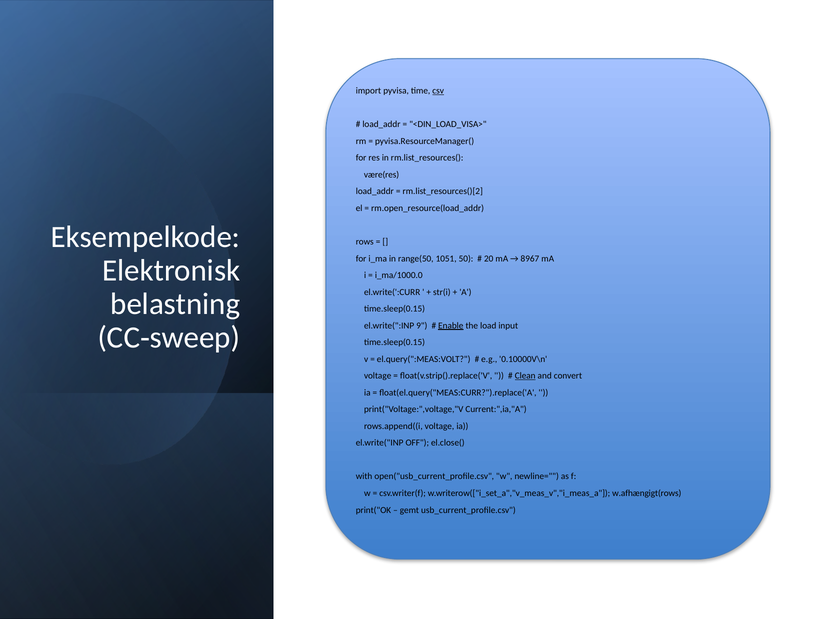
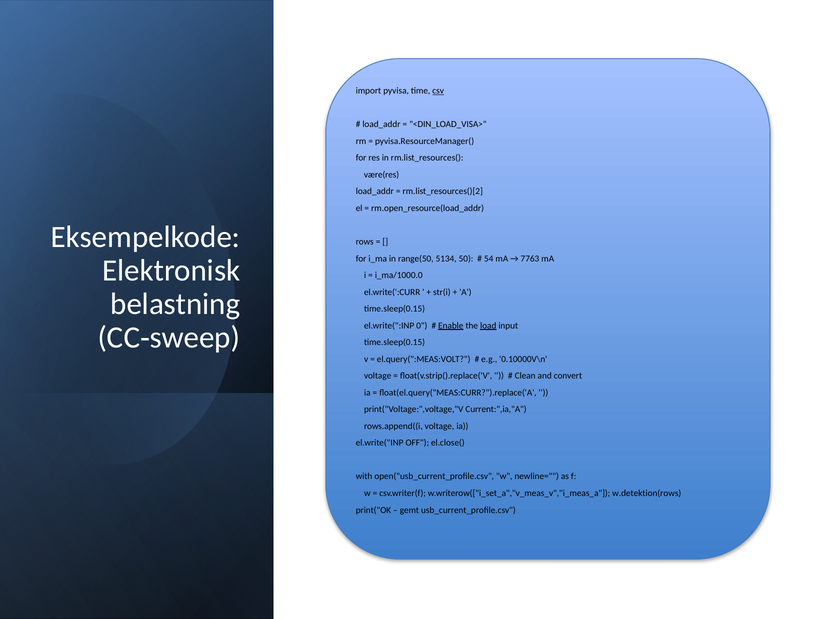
1051: 1051 -> 5134 (446, 259)
20: 20 -> 54 (489, 259)
8967: 8967 -> 7763 (530, 259)
9: 9 -> 0 (422, 326)
load underline: none -> present (488, 326)
Clean underline: present -> none (525, 376)
w.afhængigt(rows: w.afhængigt(rows -> w.detektion(rows (647, 494)
